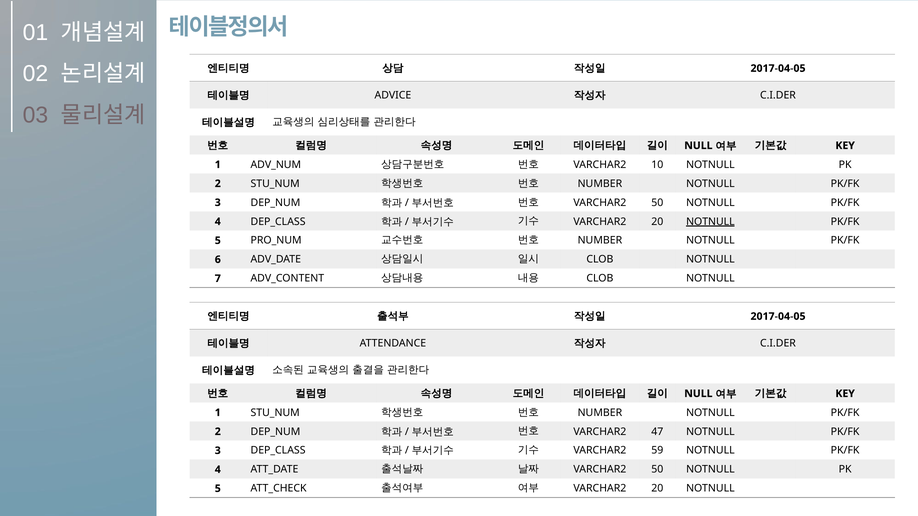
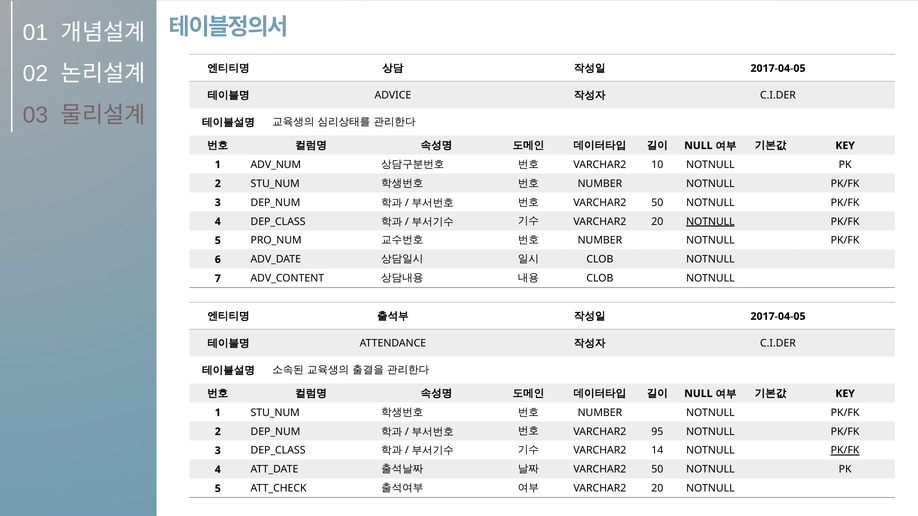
47: 47 -> 95 (657, 432)
59: 59 -> 14 (657, 451)
PK/FK underline: none -> present (845, 451)
